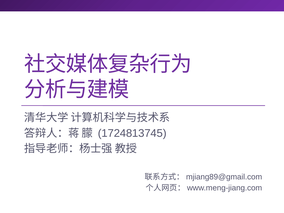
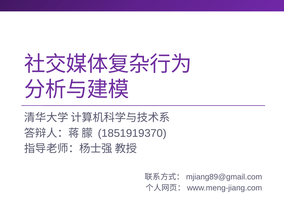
1724813745: 1724813745 -> 1851919370 (132, 133)
